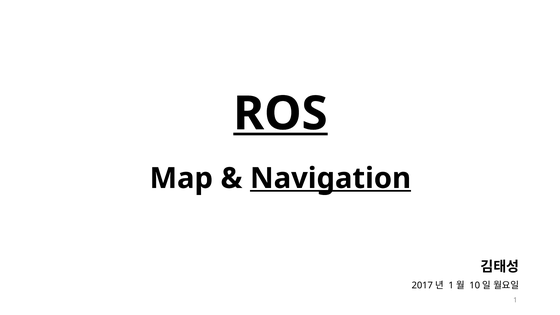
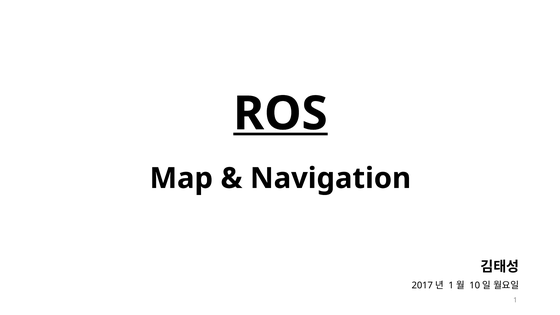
Navigation underline: present -> none (330, 178)
